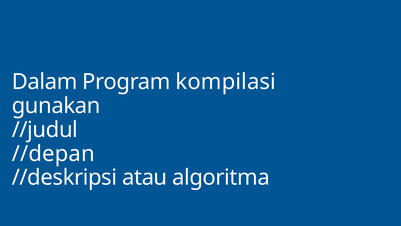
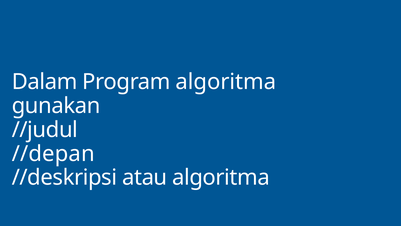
Program kompilasi: kompilasi -> algoritma (226, 82)
